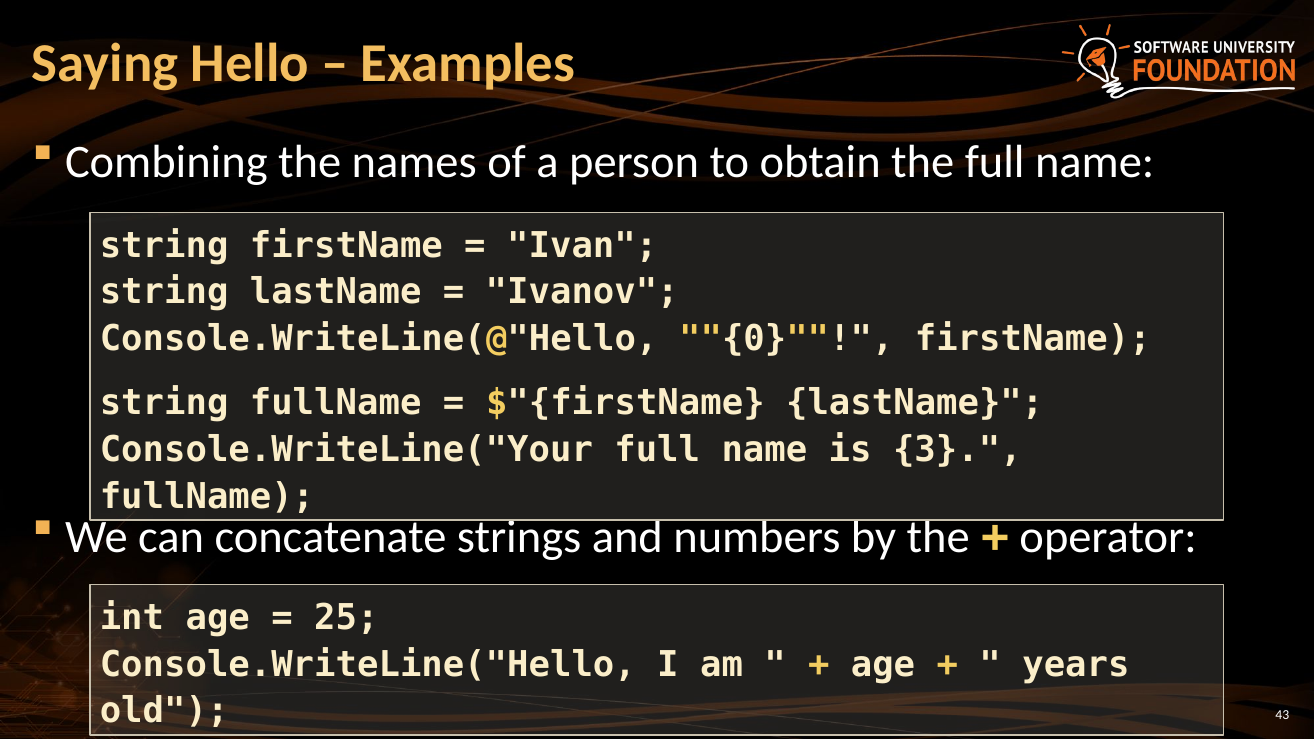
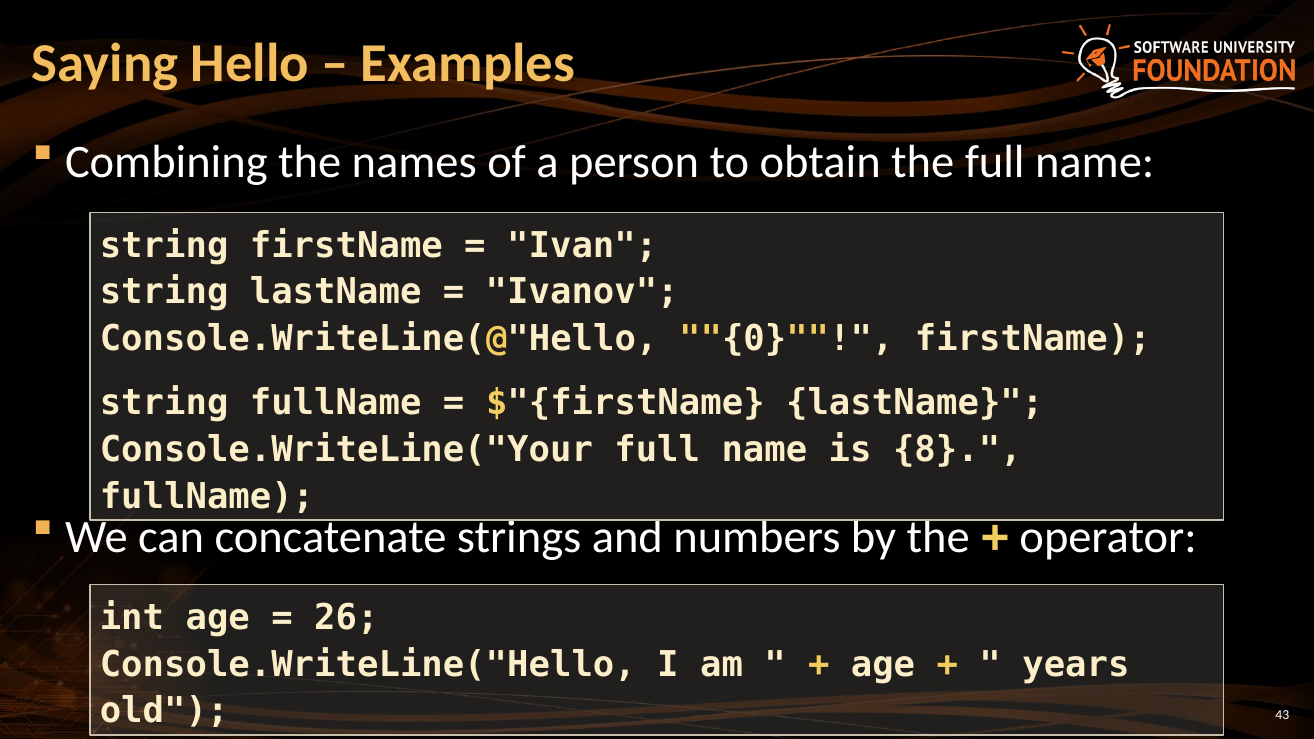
3: 3 -> 8 (957, 450)
25: 25 -> 26 (346, 618)
